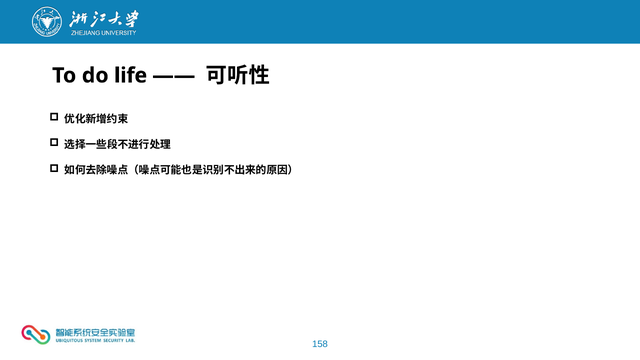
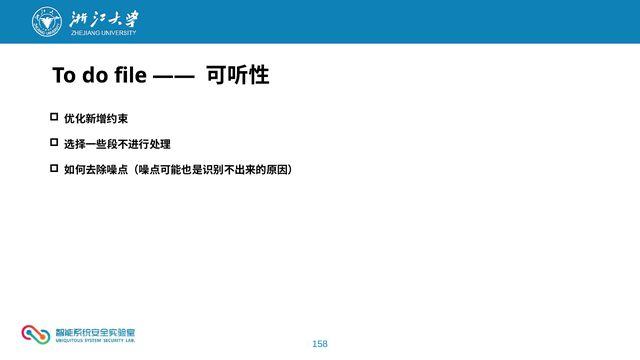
life: life -> file (131, 75)
